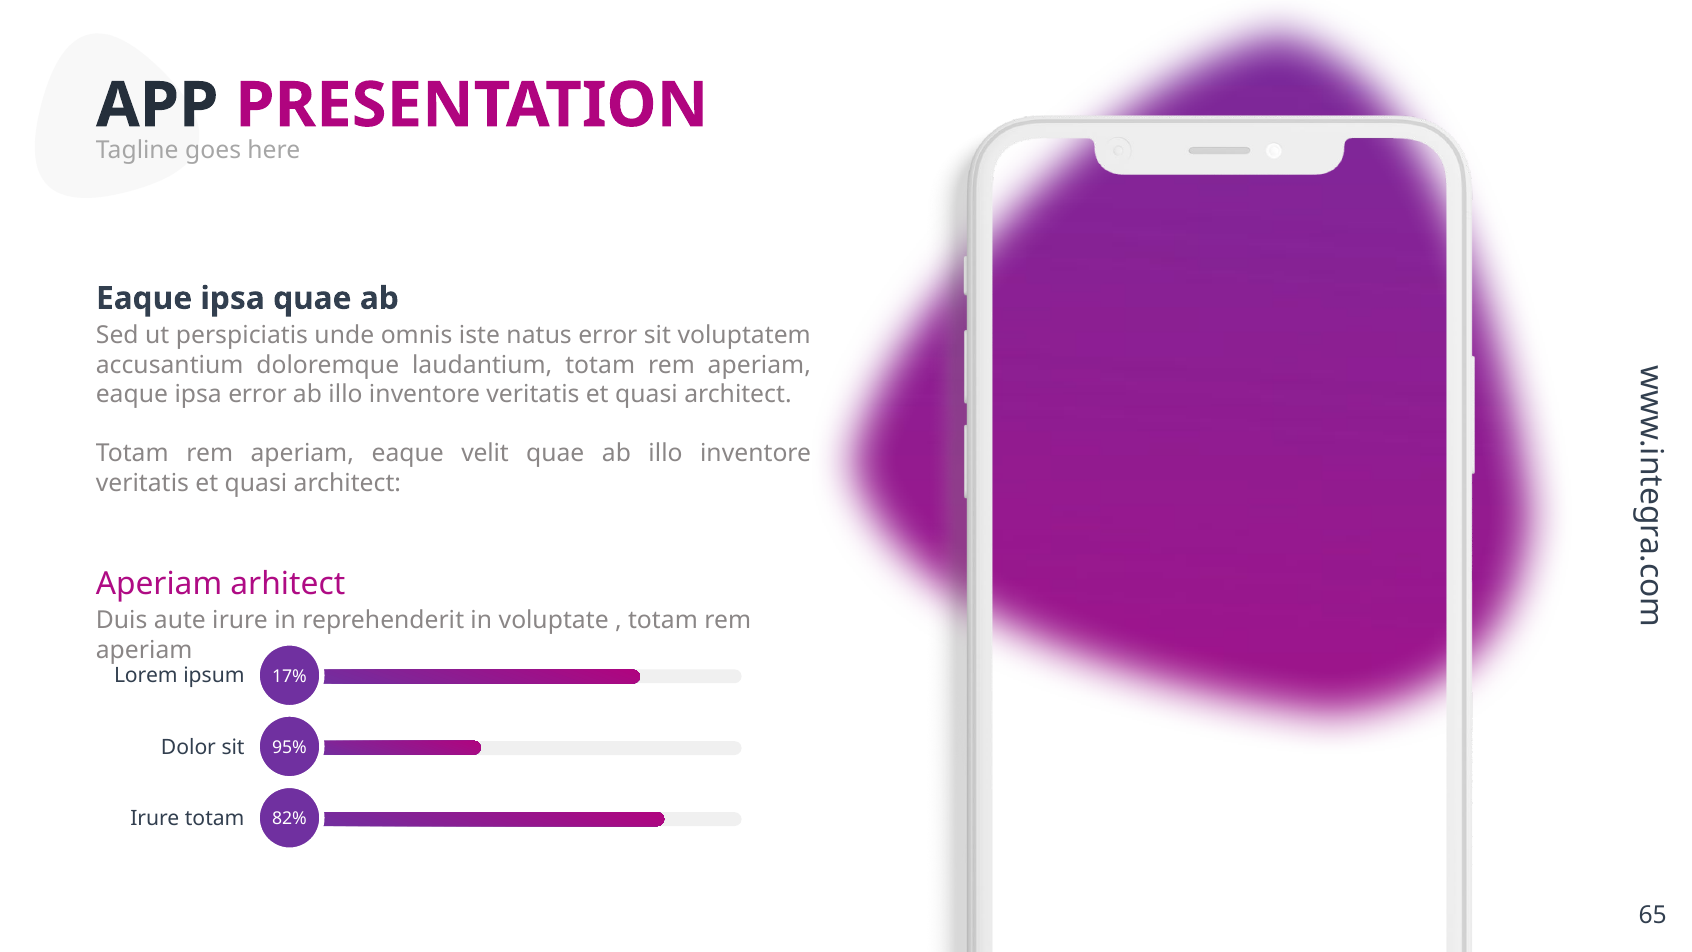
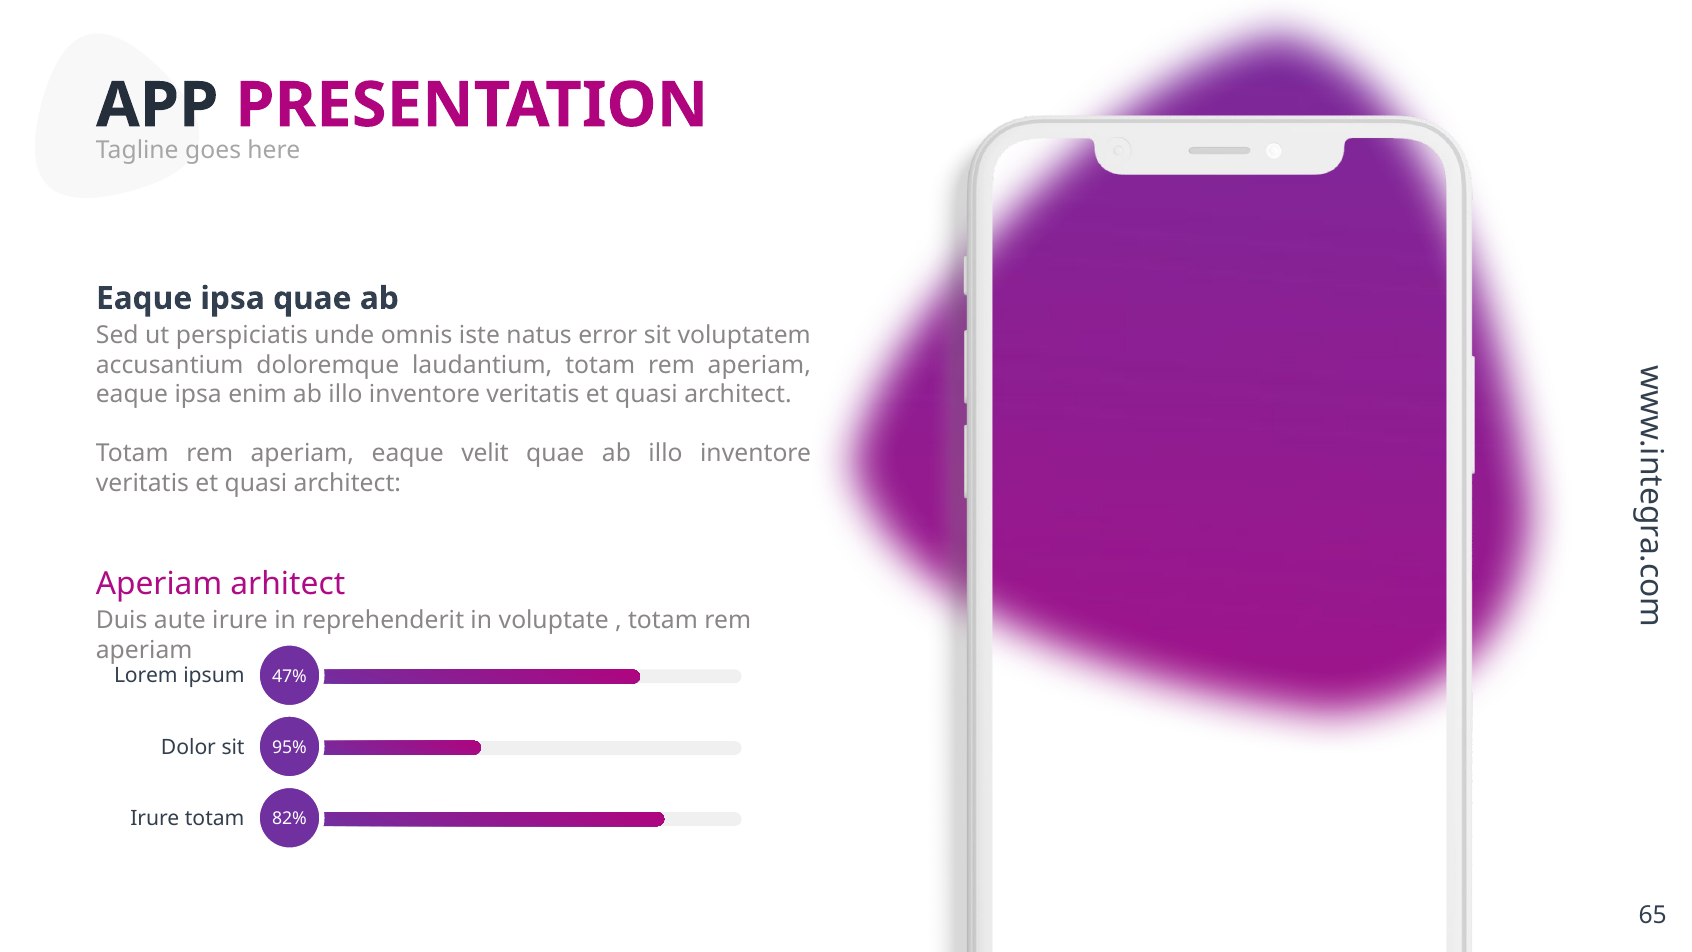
ipsa error: error -> enim (257, 394)
17%: 17% -> 47% (290, 676)
